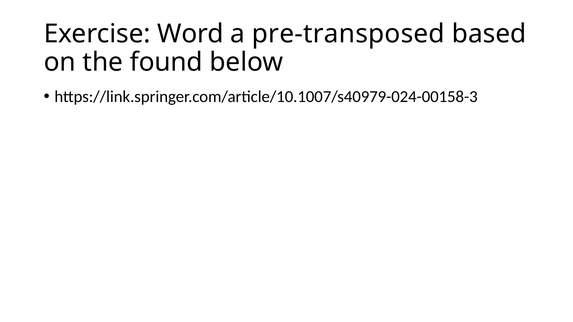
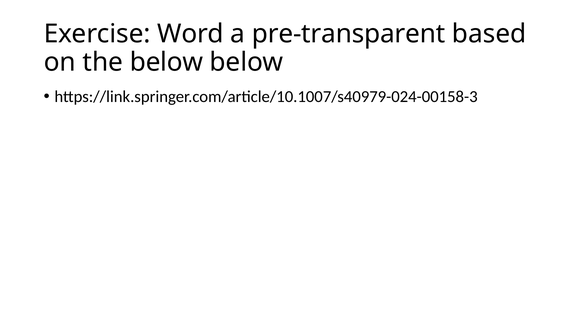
pre-transposed: pre-transposed -> pre-transparent (349, 34)
the found: found -> below (166, 62)
